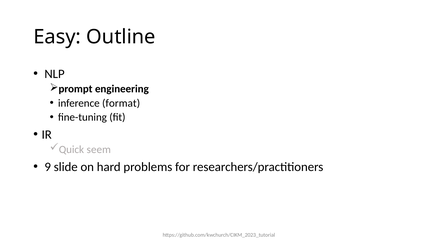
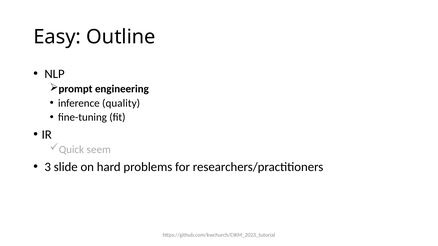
format: format -> quality (121, 103)
9: 9 -> 3 (48, 167)
